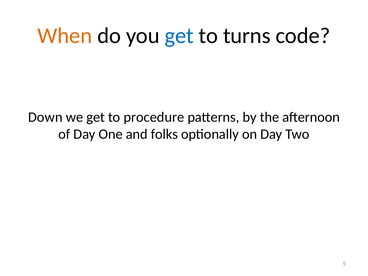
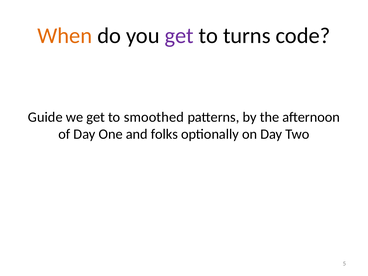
get colour: blue -> purple (179, 36)
Down: Down -> Guide (45, 117)
procedure: procedure -> smoothed (154, 117)
